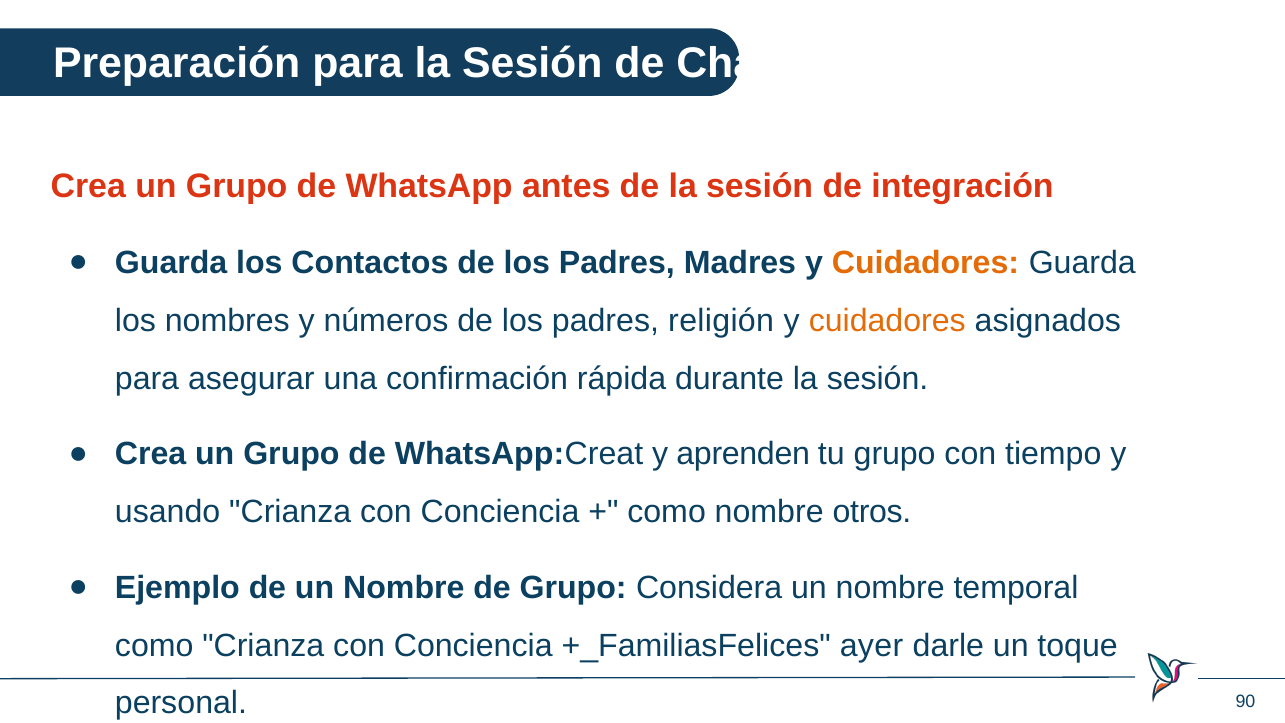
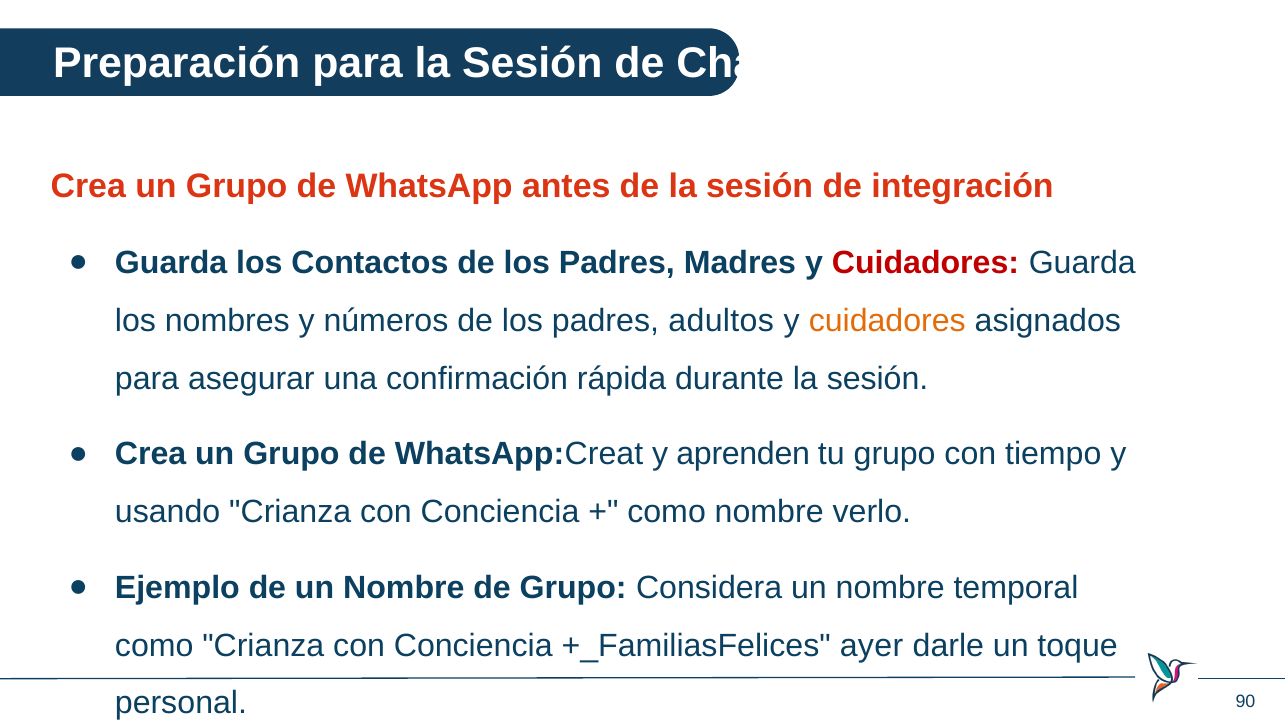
Cuidadores colour: orange -> red (925, 263)
religión: religión -> adultos (721, 321)
otros: otros -> verlo (872, 512)
